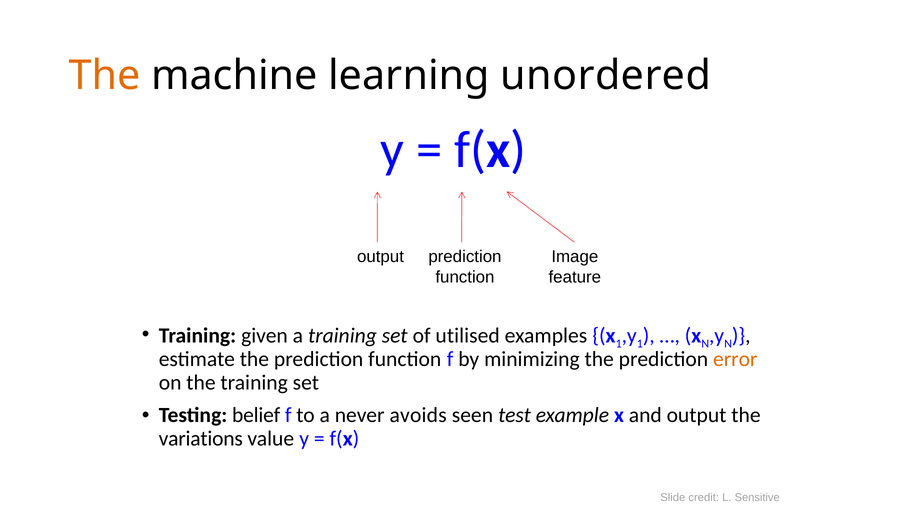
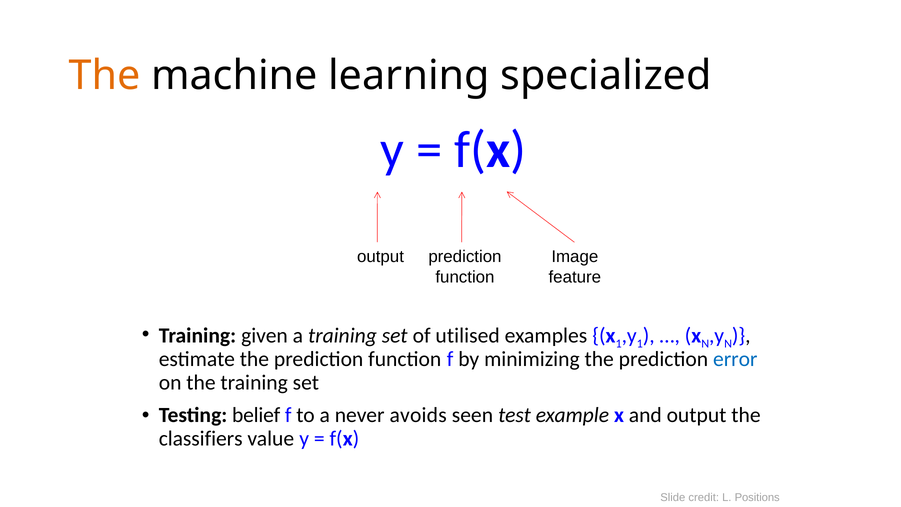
unordered: unordered -> specialized (606, 76)
error colour: orange -> blue (735, 359)
variations: variations -> classifiers (201, 438)
Sensitive: Sensitive -> Positions (757, 497)
